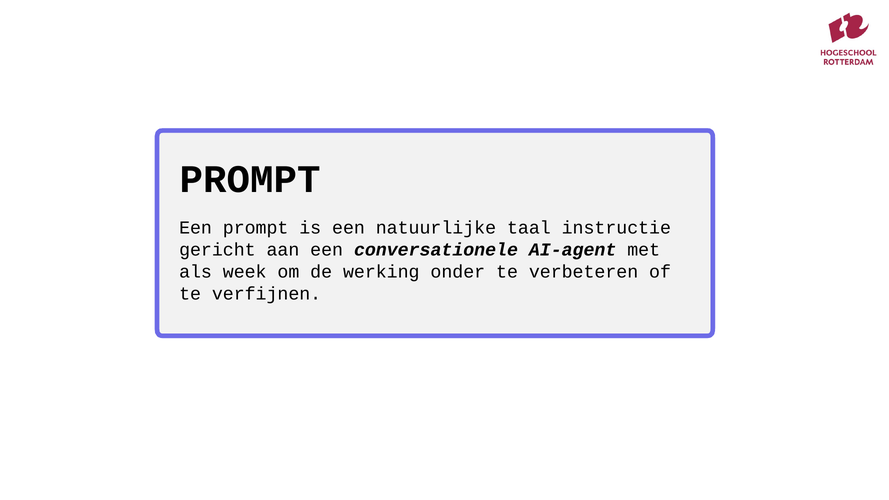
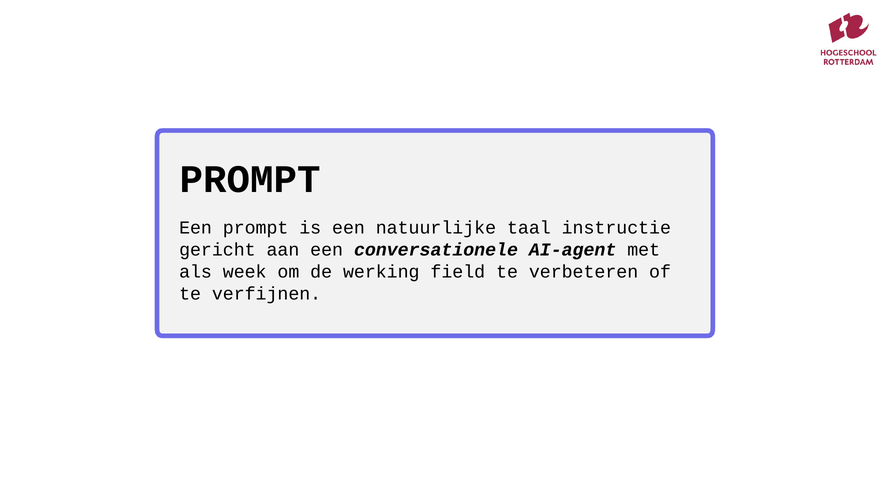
onder: onder -> field (458, 272)
